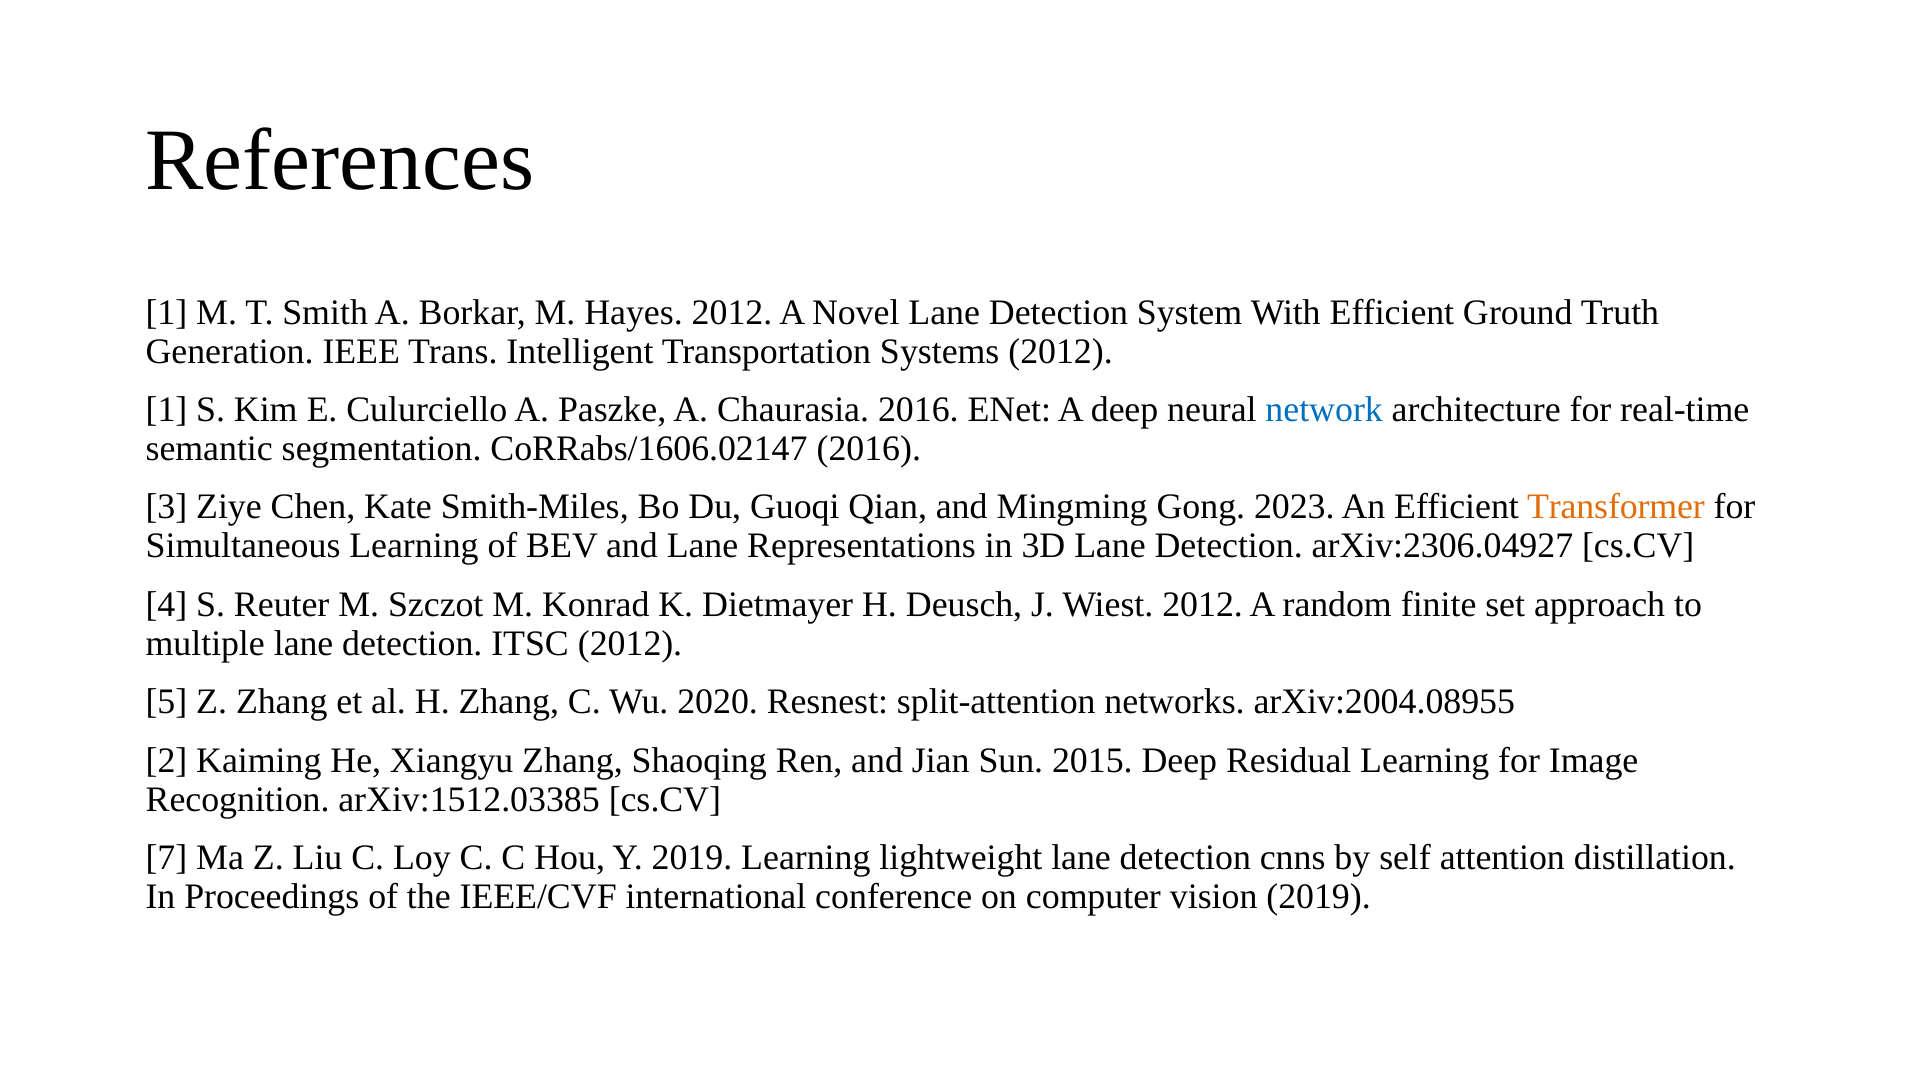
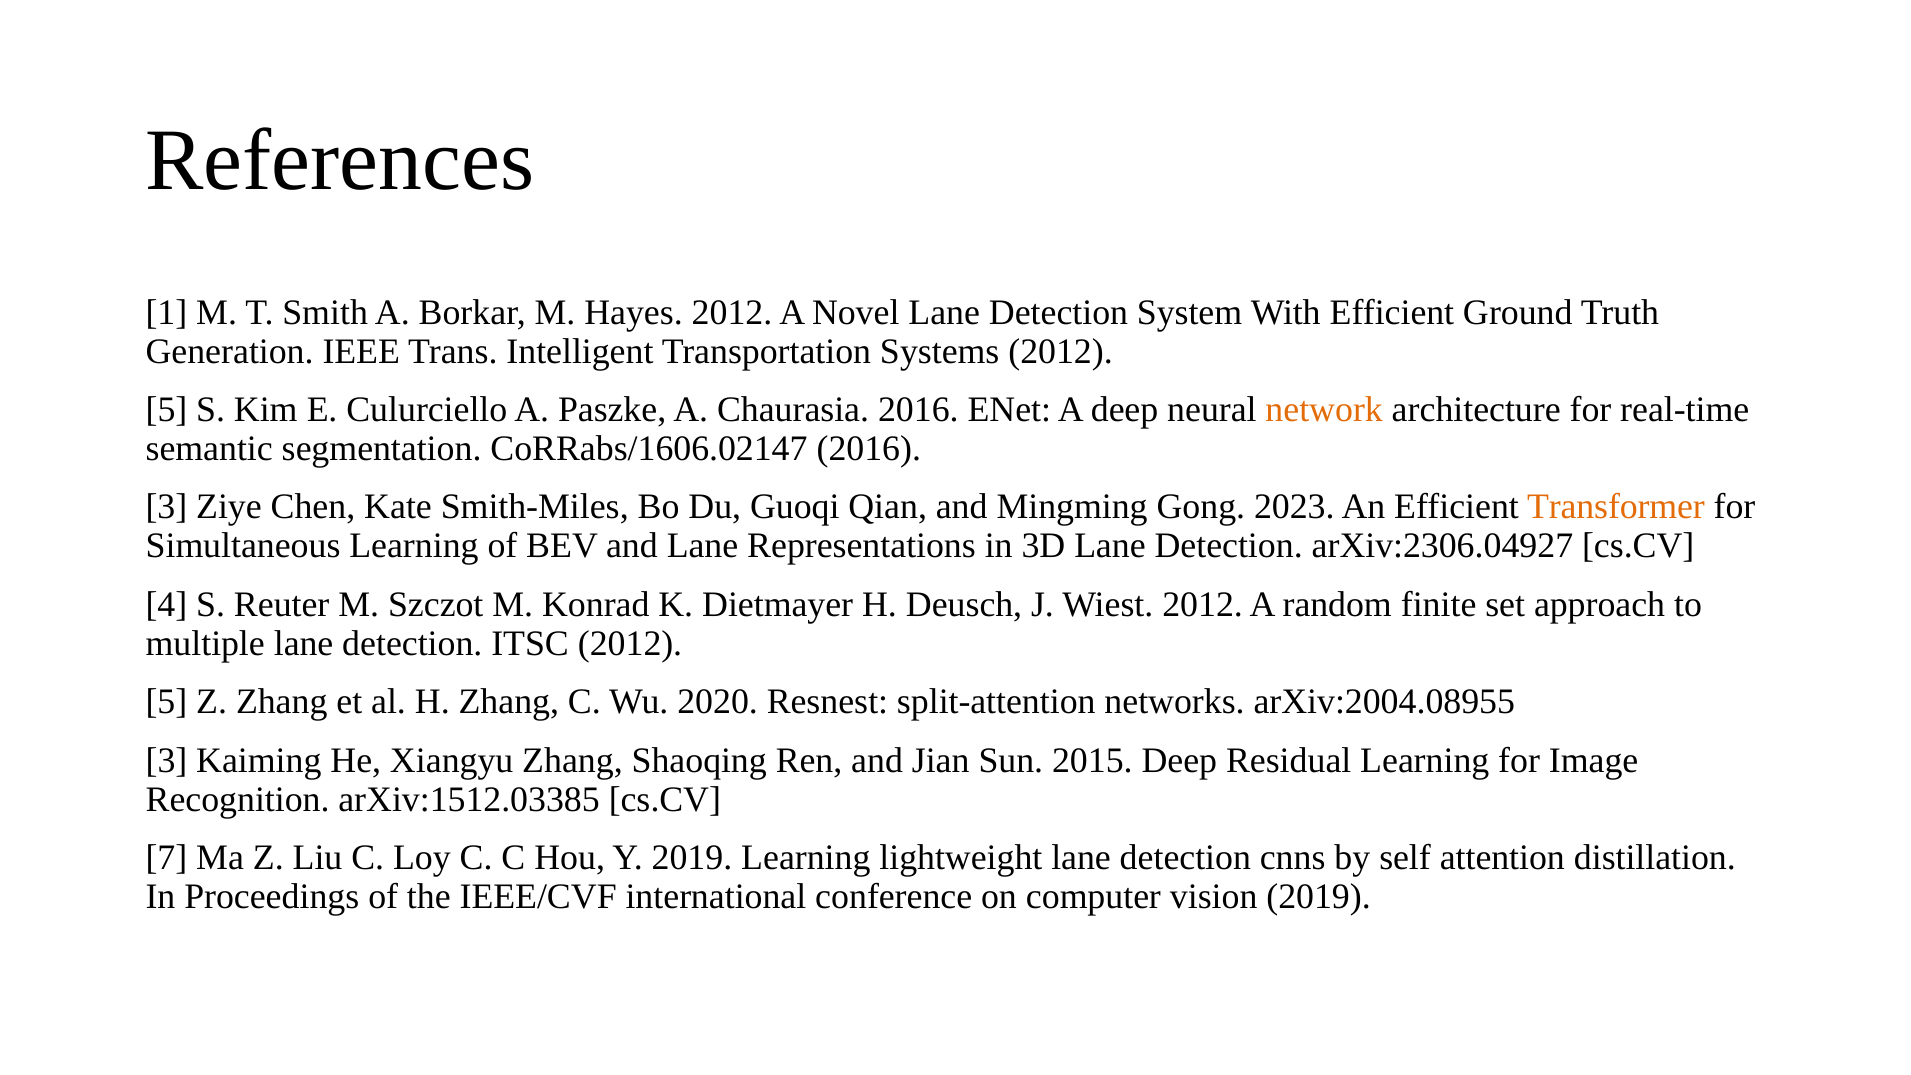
1: 1 -> 5 (167, 410)
network colour: blue -> orange (1324, 410)
2: 2 -> 3 (167, 760)
